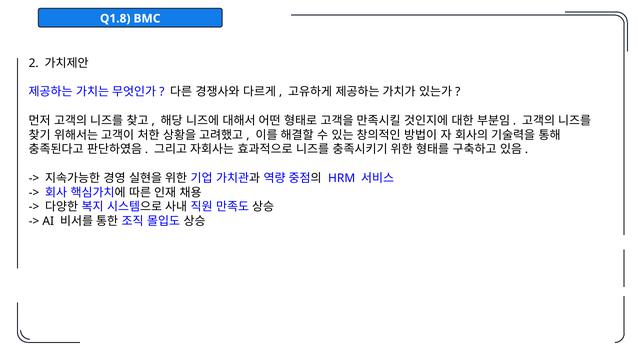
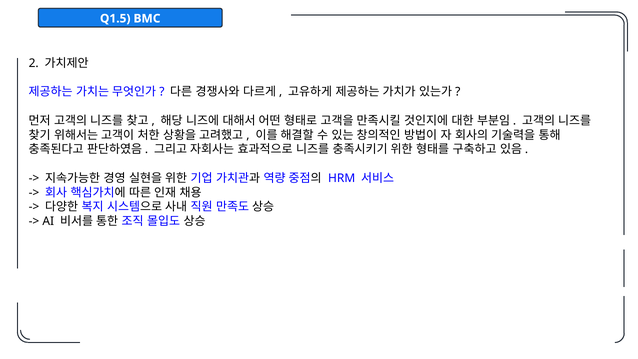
Q1.8: Q1.8 -> Q1.5 (115, 19)
